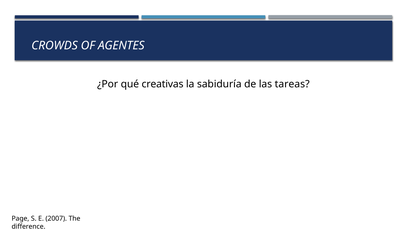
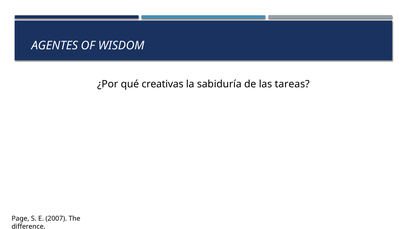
CROWDS: CROWDS -> AGENTES (55, 45)
AGENTES: AGENTES -> WISDOM (121, 45)
